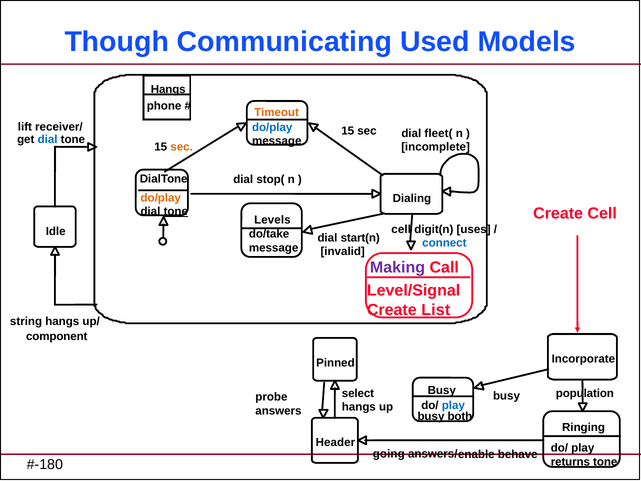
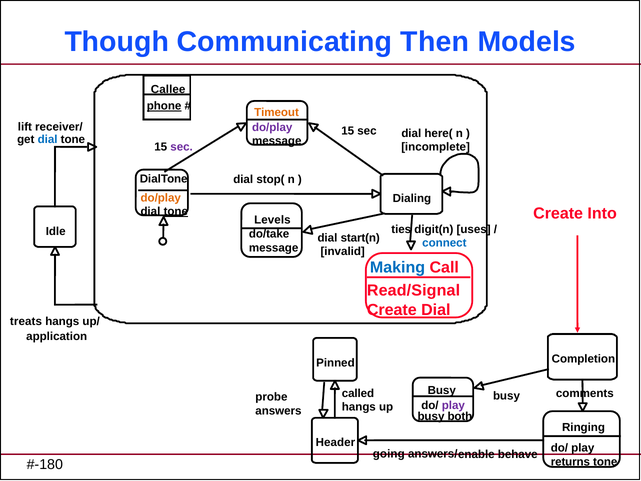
Used: Used -> Then (435, 42)
Hangs: Hangs -> Callee (168, 89)
phone underline: none -> present (164, 106)
do/play colour: blue -> purple (272, 127)
fleet(: fleet( -> here( (439, 133)
sec colour: orange -> purple (182, 147)
Create Cell: Cell -> Into (602, 214)
cell: cell -> ties (401, 229)
Making colour: purple -> blue (398, 267)
Level/Signal: Level/Signal -> Read/Signal (414, 290)
Create List: List -> Dial (436, 310)
string: string -> treats (26, 321)
component: component -> application (57, 336)
Incorporate: Incorporate -> Completion (583, 359)
select: select -> called (358, 393)
population: population -> comments (585, 393)
play colour: blue -> purple (453, 405)
